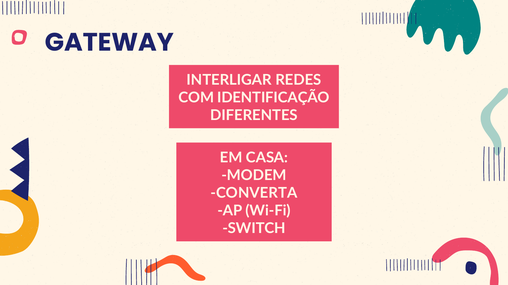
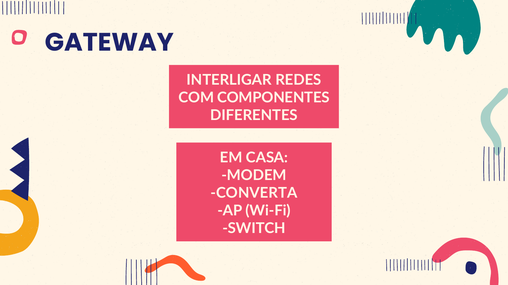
IDENTIFICAÇÃO: IDENTIFICAÇÃO -> COMPONENTES (273, 98)
